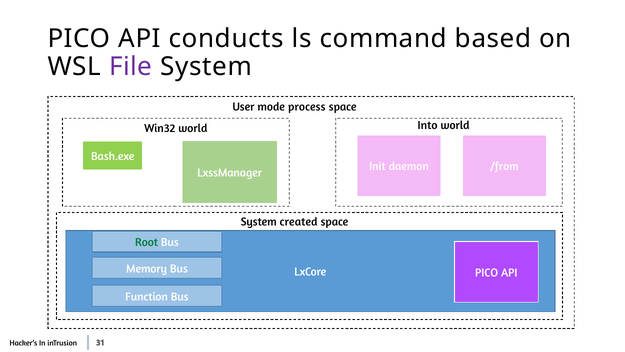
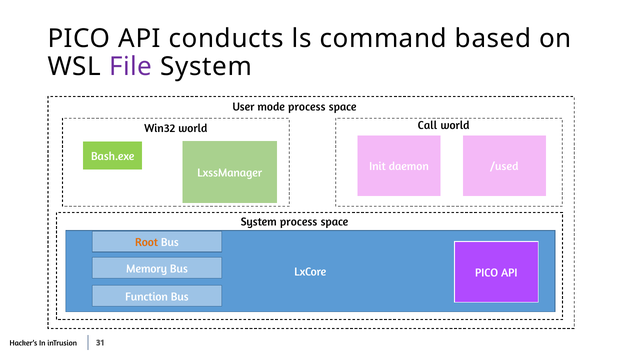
Into: Into -> Call (427, 125)
/from: /from -> /used (504, 166)
System created: created -> process (299, 221)
Root colour: green -> orange (147, 242)
